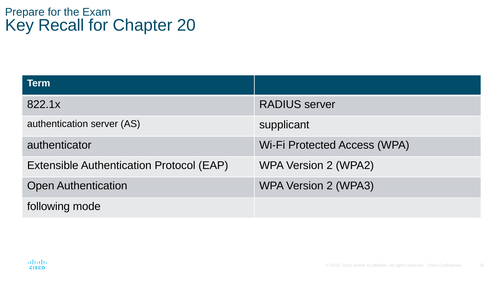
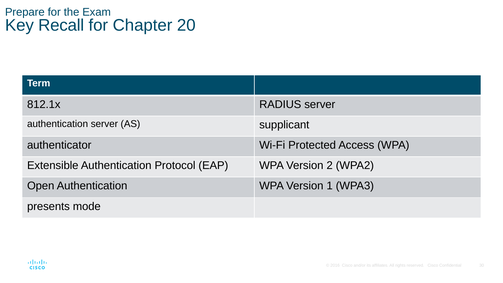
822.1x: 822.1x -> 812.1x (44, 104)
Authentication WPA Version 2: 2 -> 1 (330, 186)
following: following -> presents (48, 206)
